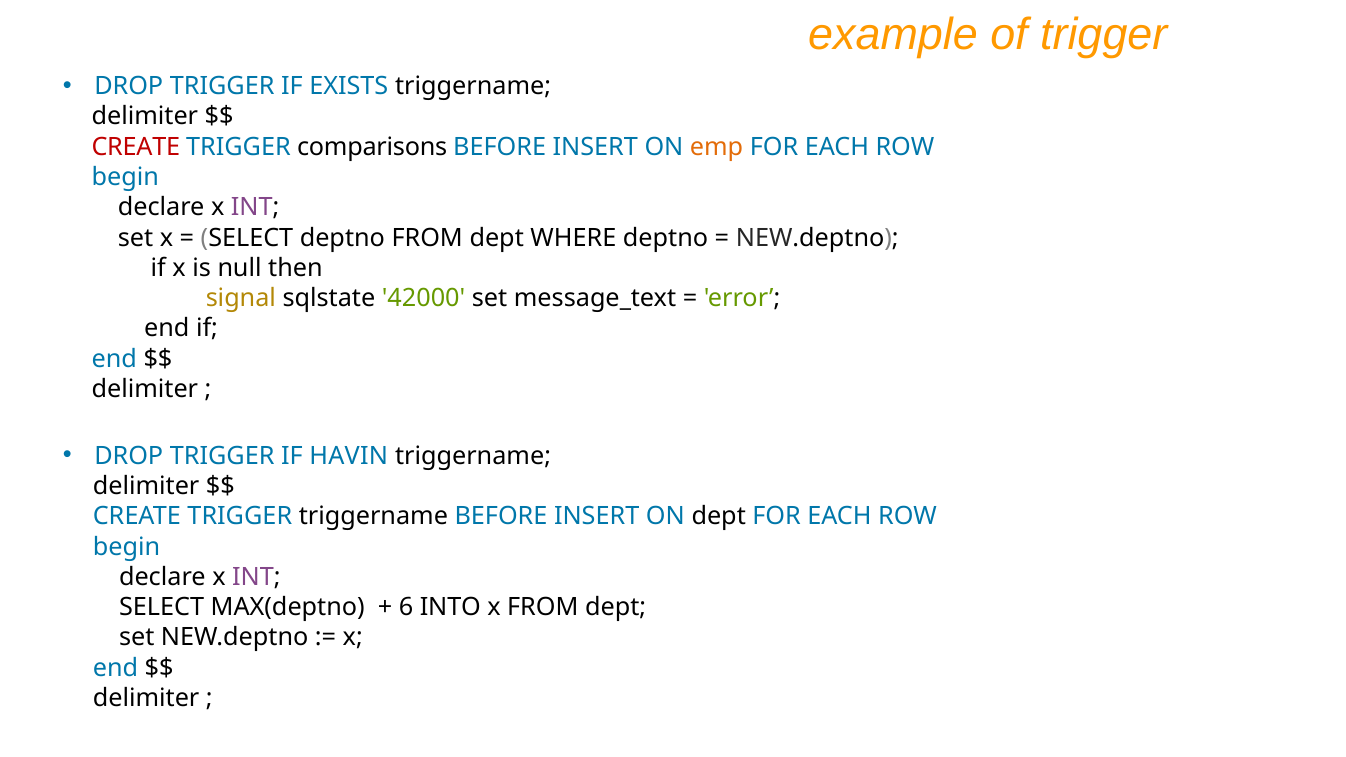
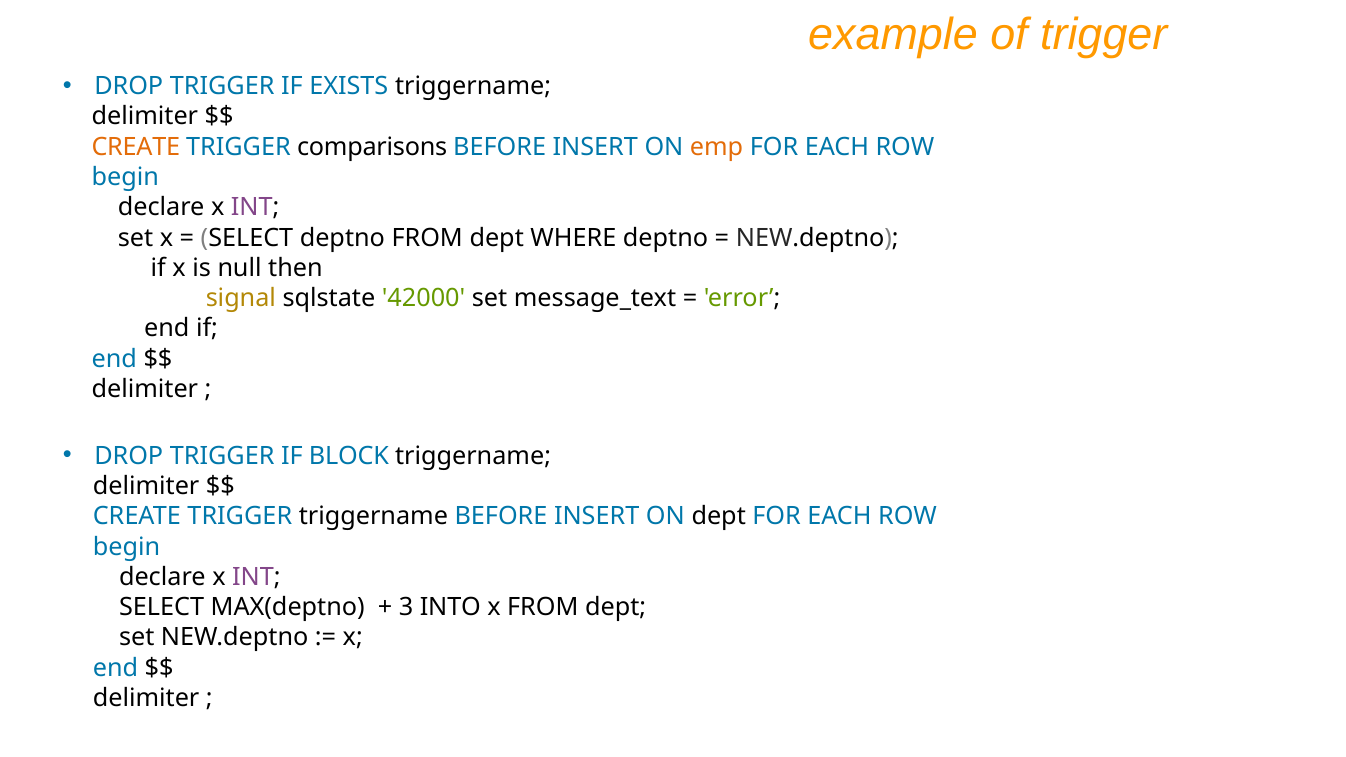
CREATE colour: red -> orange (136, 147)
HAVIN: HAVIN -> BLOCK (349, 456)
6: 6 -> 3 (406, 607)
